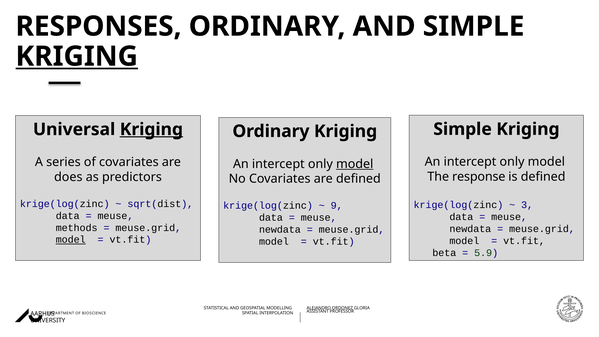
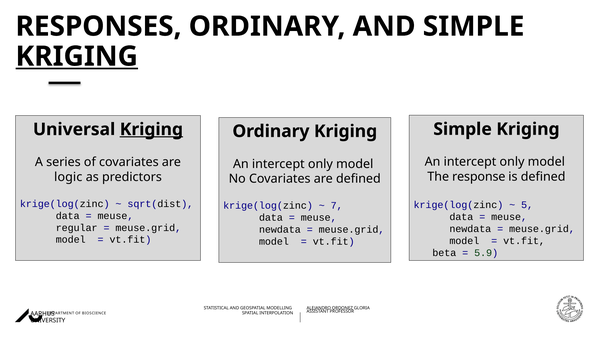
model underline: present -> none (355, 164)
does: does -> logic (68, 177)
3: 3 -> 5 (527, 205)
9: 9 -> 7 (337, 206)
methods: methods -> regular (77, 228)
model underline: present -> none (71, 240)
